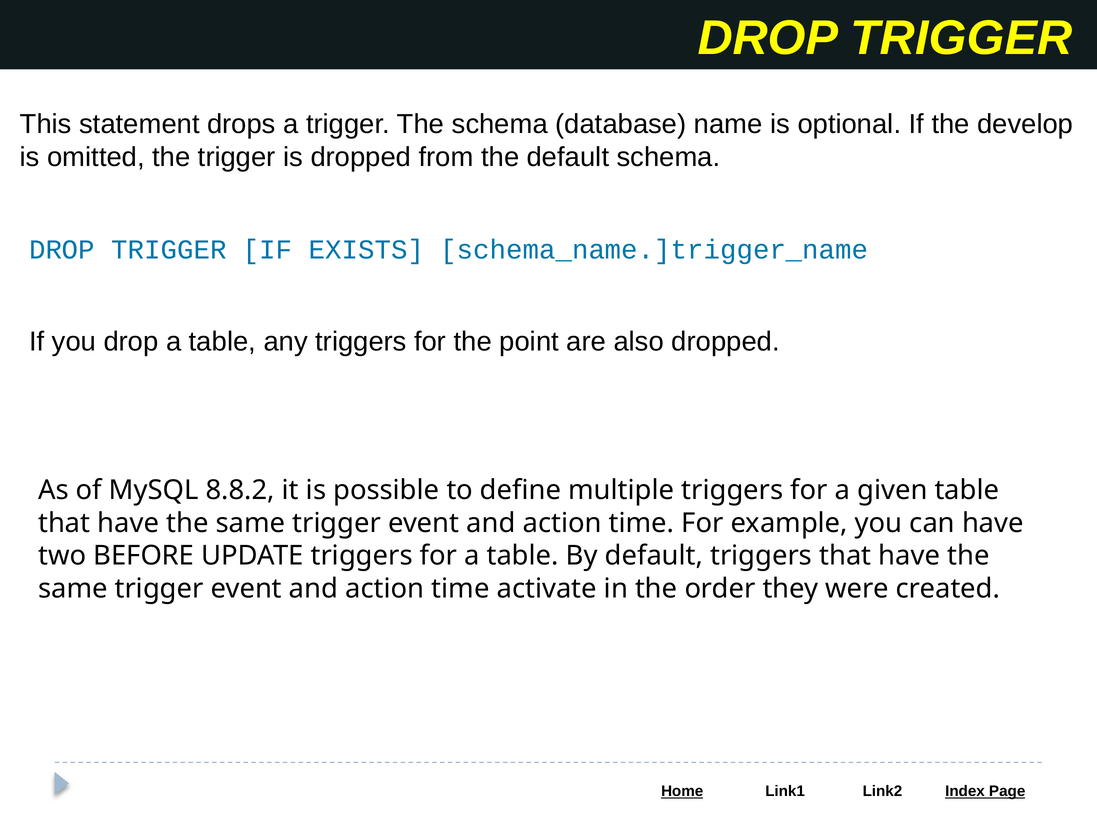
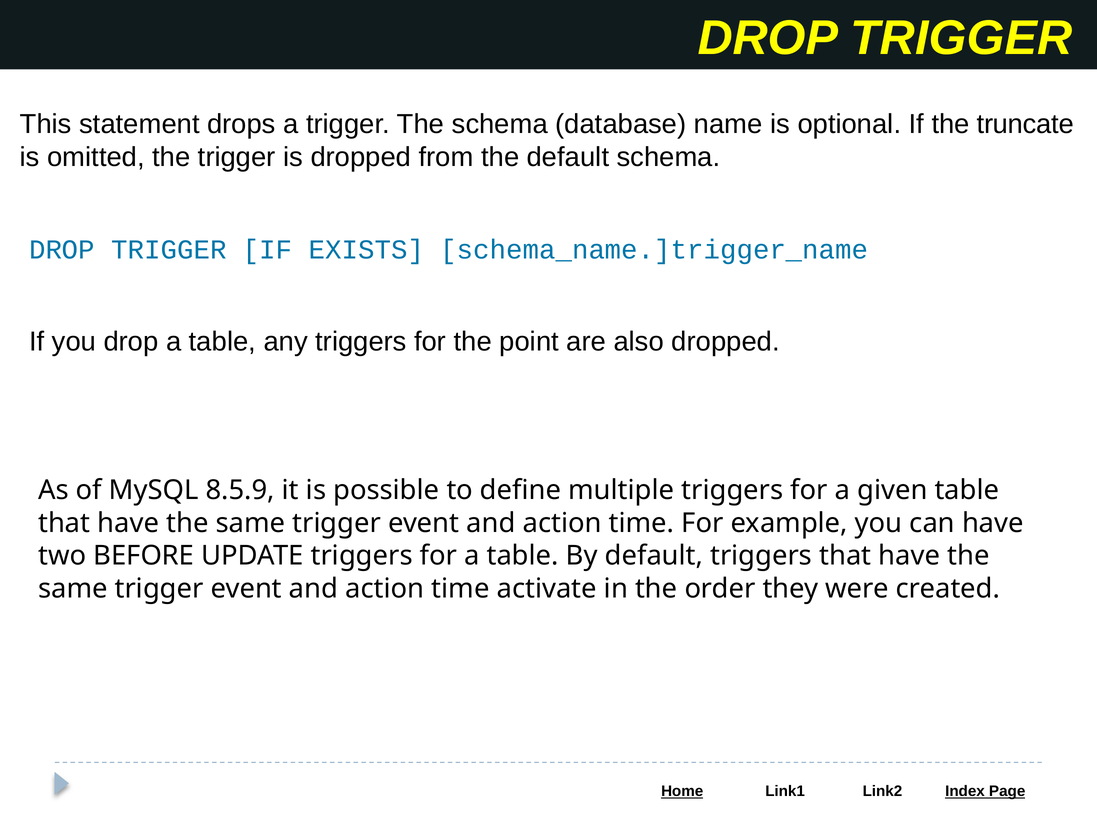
develop: develop -> truncate (1025, 124)
8.8.2: 8.8.2 -> 8.5.9 (240, 490)
